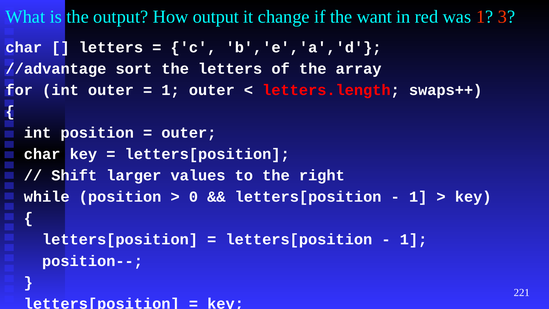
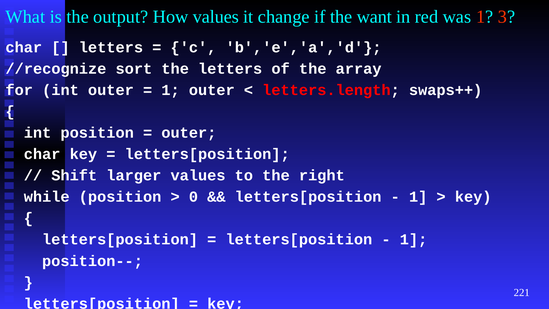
How output: output -> values (216, 17)
//advantage: //advantage -> //recognize (56, 69)
